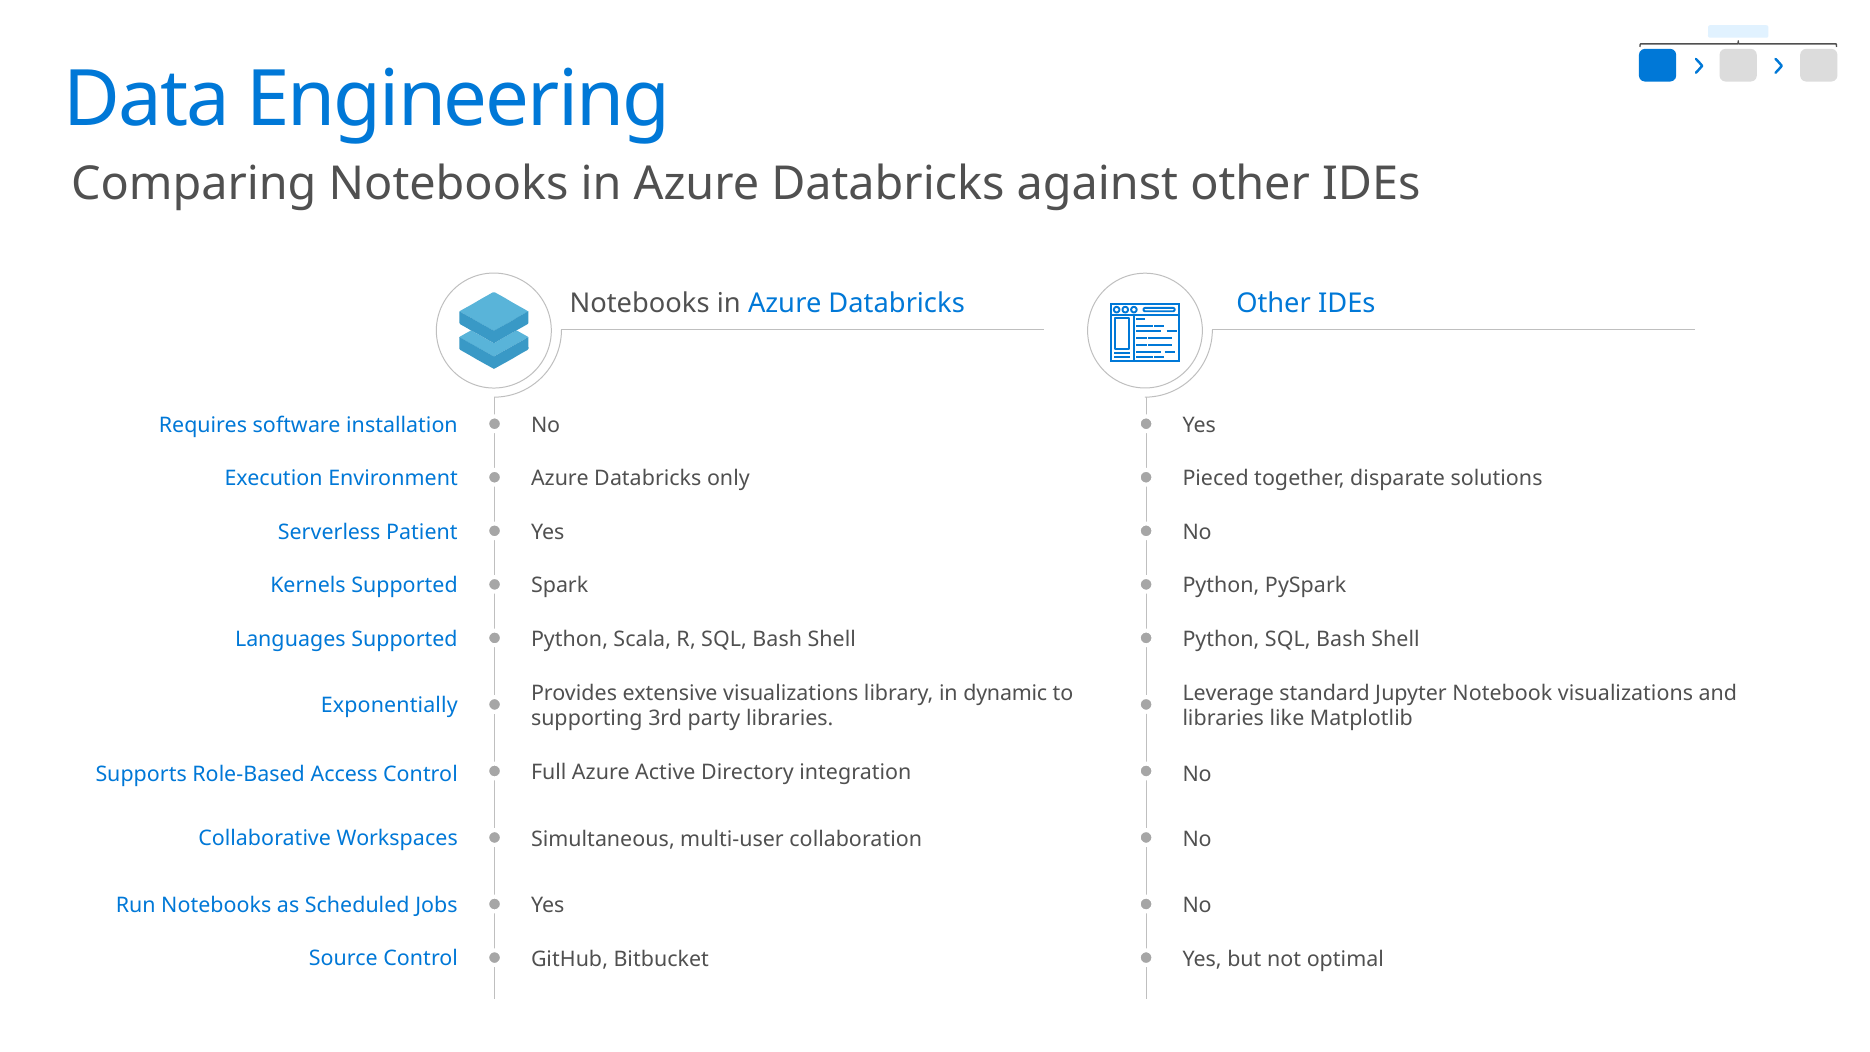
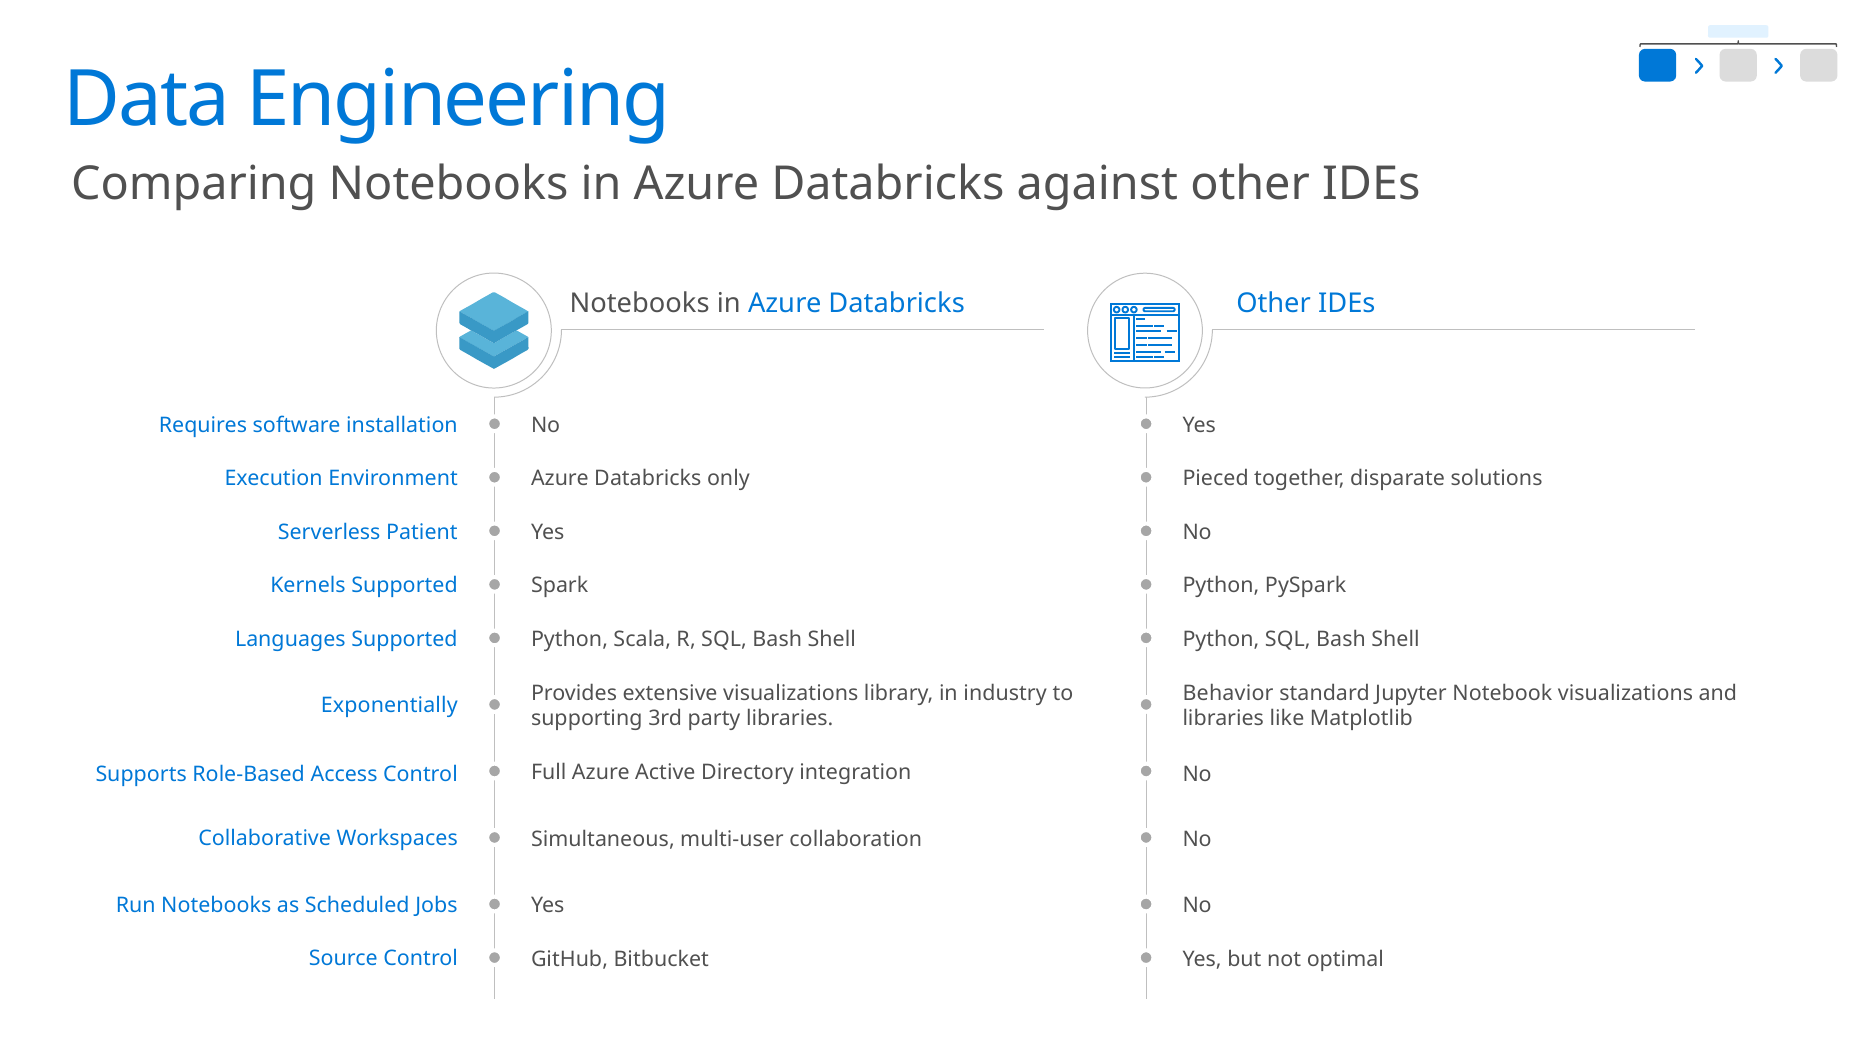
dynamic: dynamic -> industry (1005, 693)
Leverage: Leverage -> Behavior (1228, 693)
